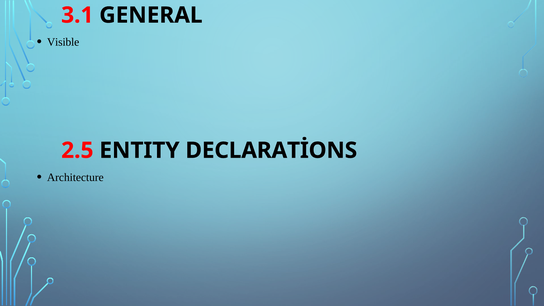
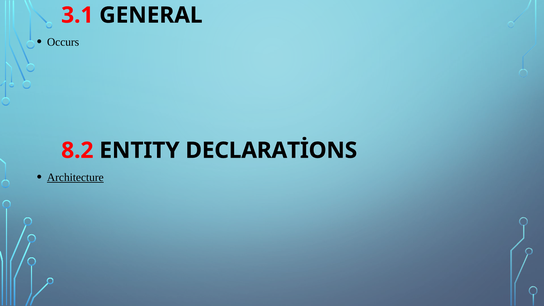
Visible: Visible -> Occurs (63, 42)
2.5: 2.5 -> 8.2 (77, 150)
Architecture underline: none -> present (75, 177)
